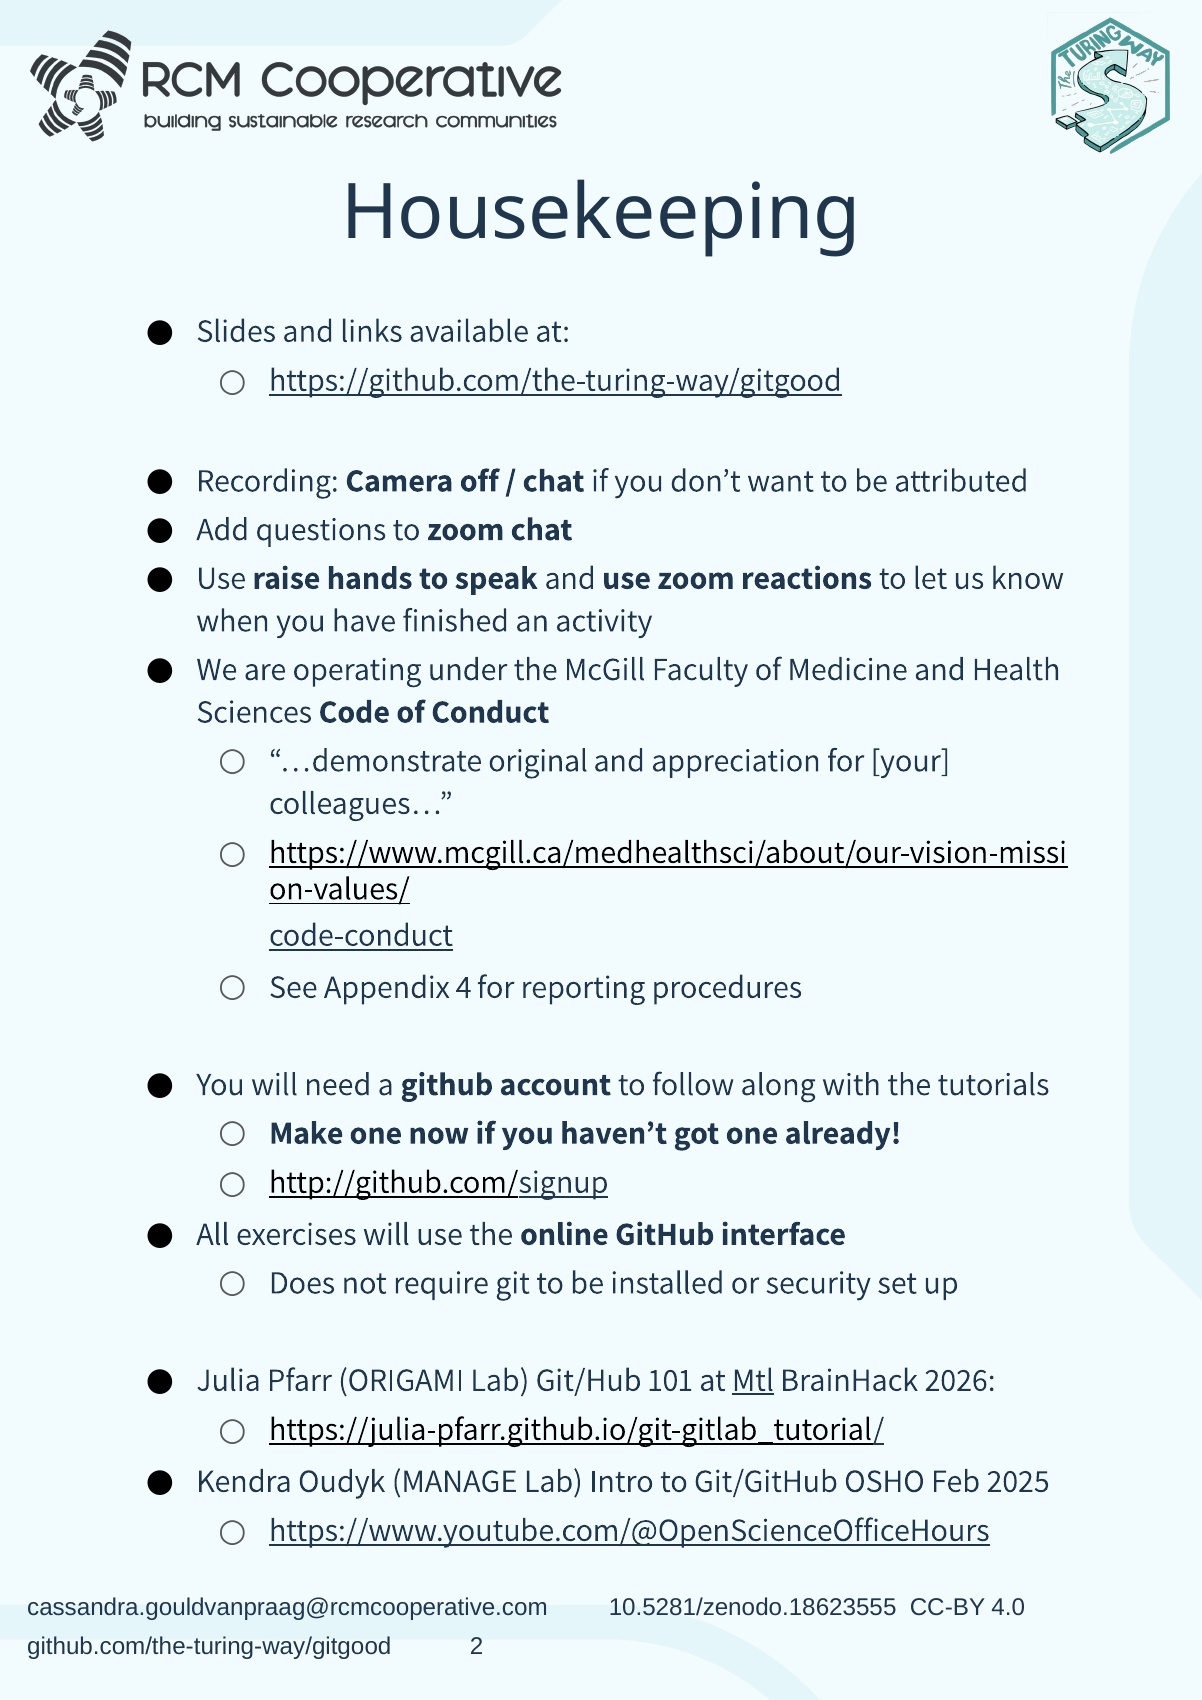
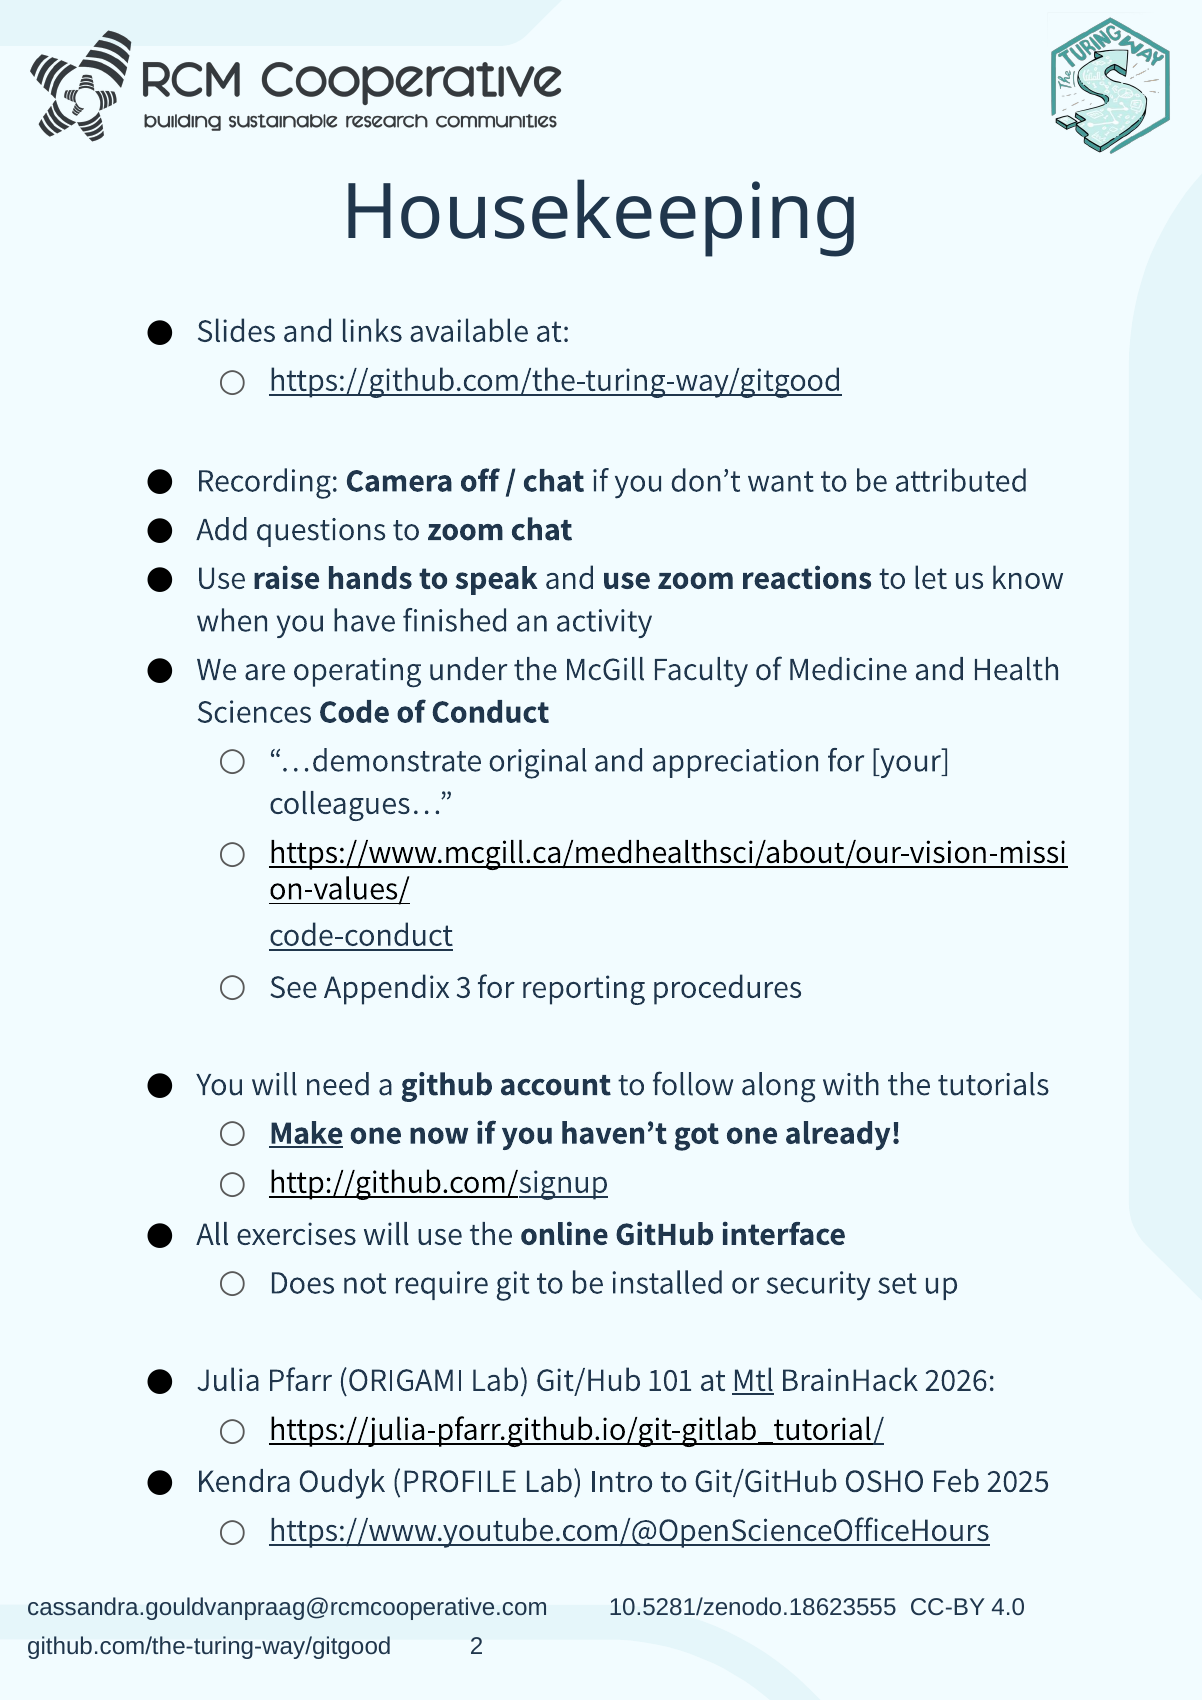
4: 4 -> 3 (464, 987)
Make underline: none -> present (306, 1133)
MANAGE: MANAGE -> PROFILE (455, 1481)
